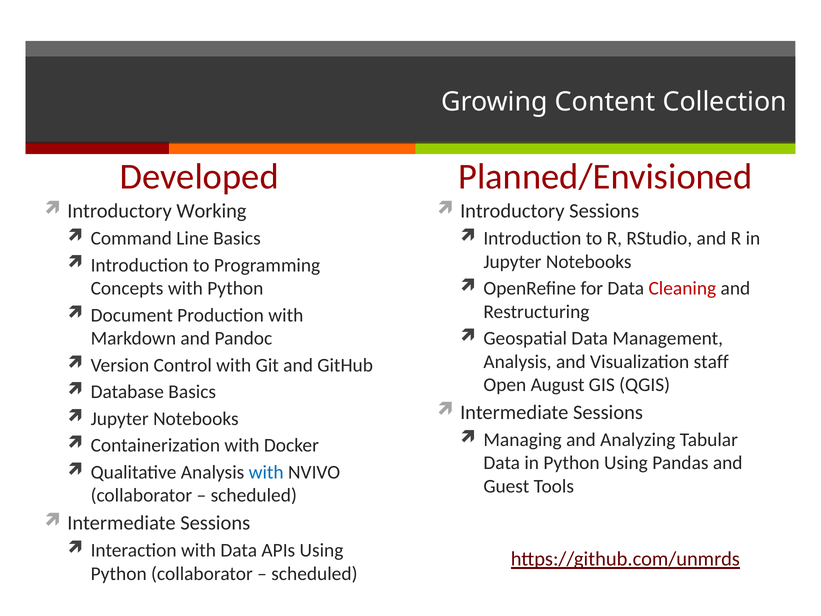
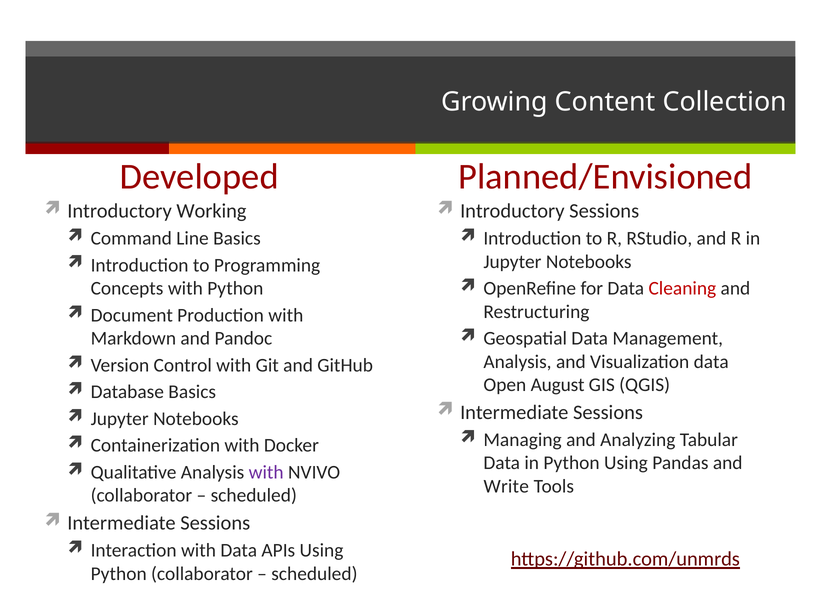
Visualization staff: staff -> data (711, 361)
with colour: blue -> purple (266, 472)
Guest: Guest -> Write (506, 486)
